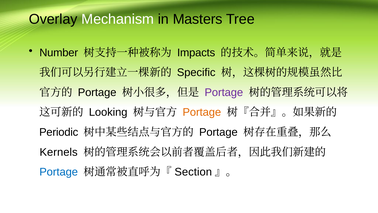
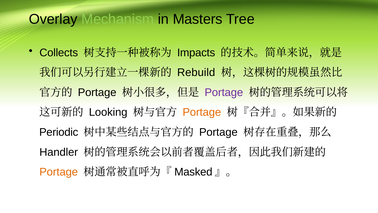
Mechanism colour: white -> light green (118, 19)
Number: Number -> Collects (59, 53)
Specific: Specific -> Rebuild (196, 72)
Kernels: Kernels -> Handler (59, 152)
Portage colour: blue -> orange (59, 172)
Section: Section -> Masked (193, 172)
